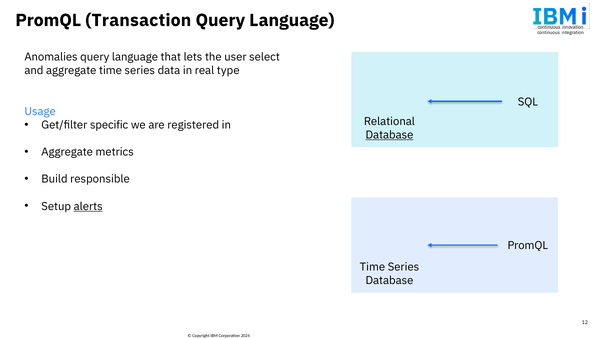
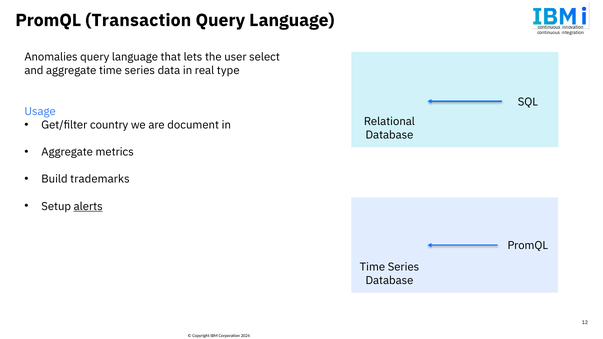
specific: specific -> country (109, 125)
registered: registered -> document (193, 125)
Database underline: present -> none (389, 135)
responsible: responsible -> trademarks (100, 179)
